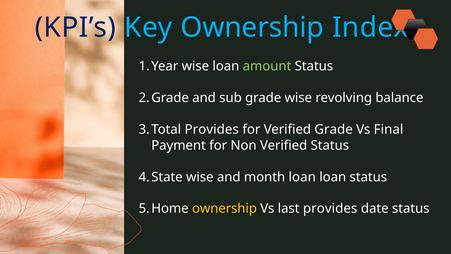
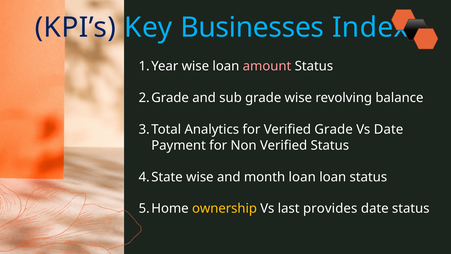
Key Ownership: Ownership -> Businesses (252, 27)
amount colour: light green -> pink (267, 66)
Provides: Provides -> Analytics (212, 129)
Vs Final: Final -> Date (389, 129)
